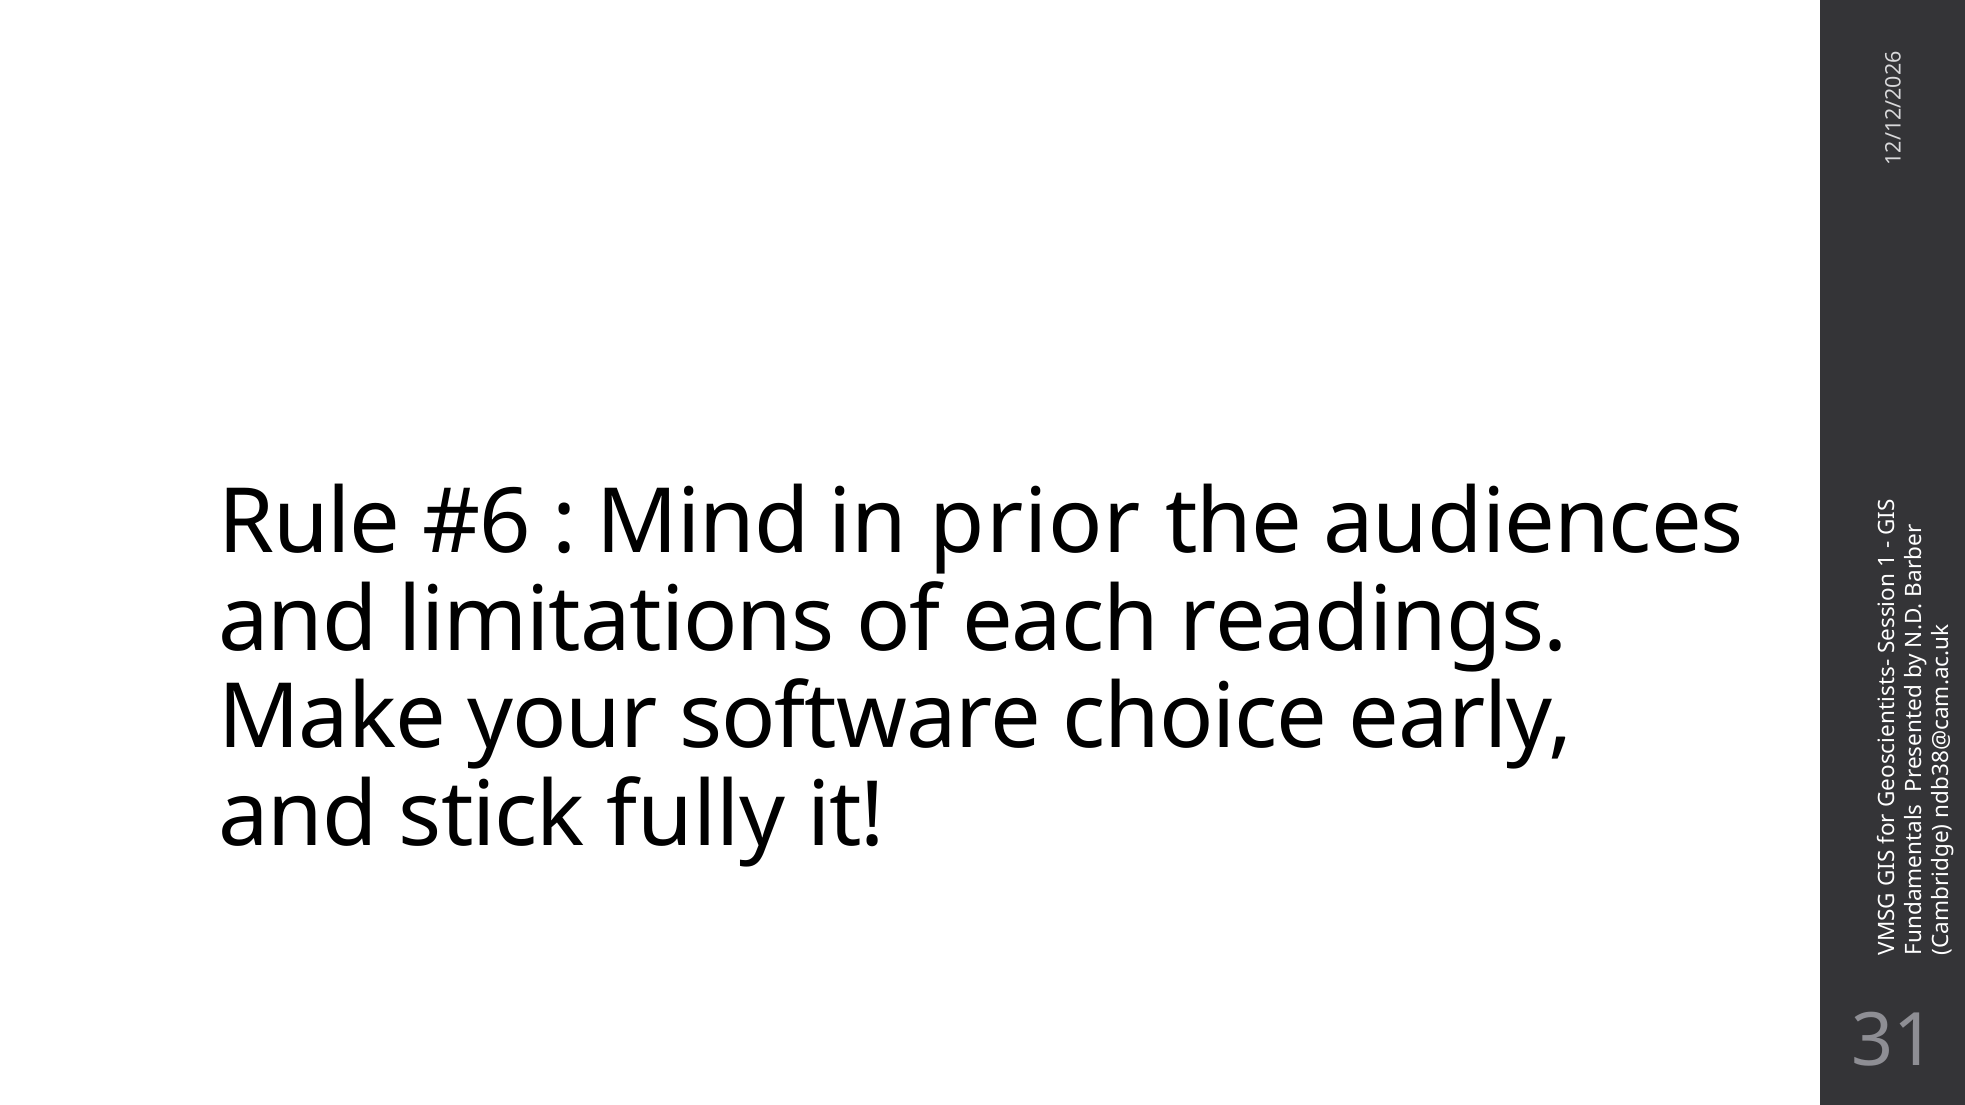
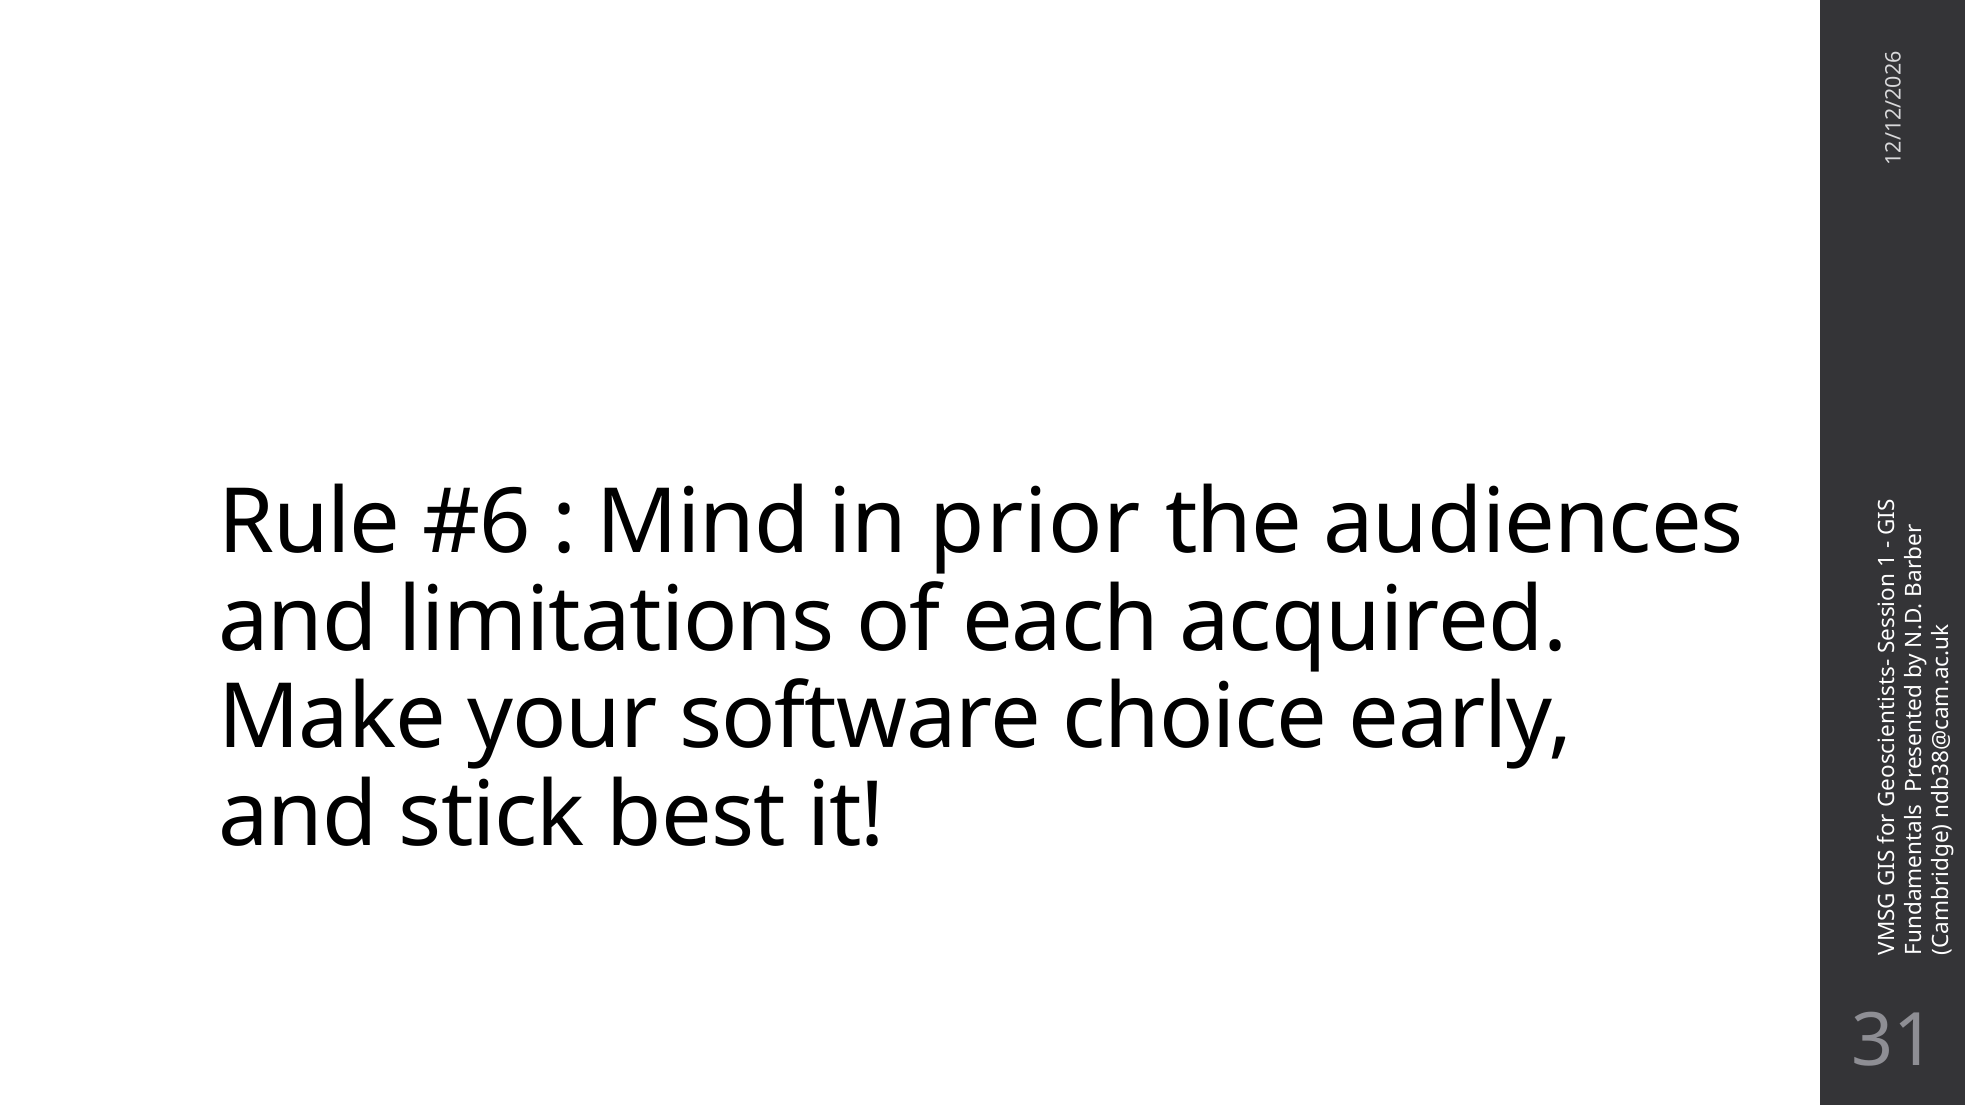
readings: readings -> acquired (1373, 621)
fully: fully -> best (696, 816)
